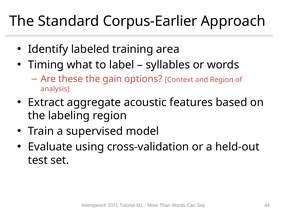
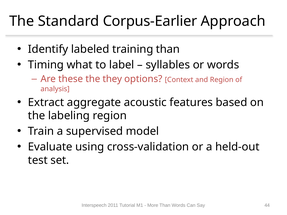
training area: area -> than (168, 49)
gain: gain -> they (112, 79)
